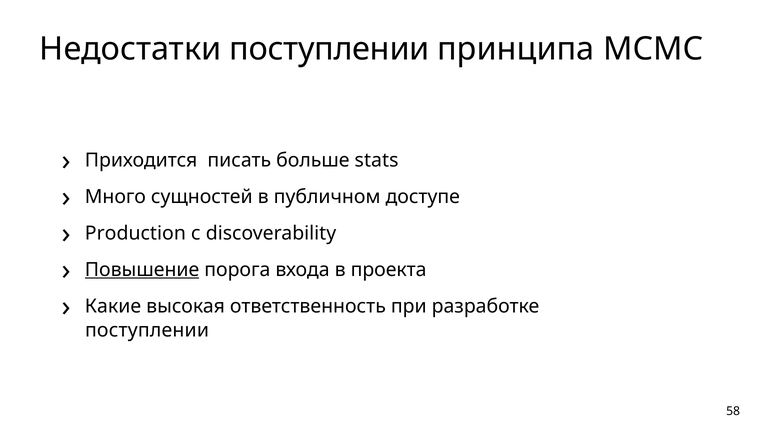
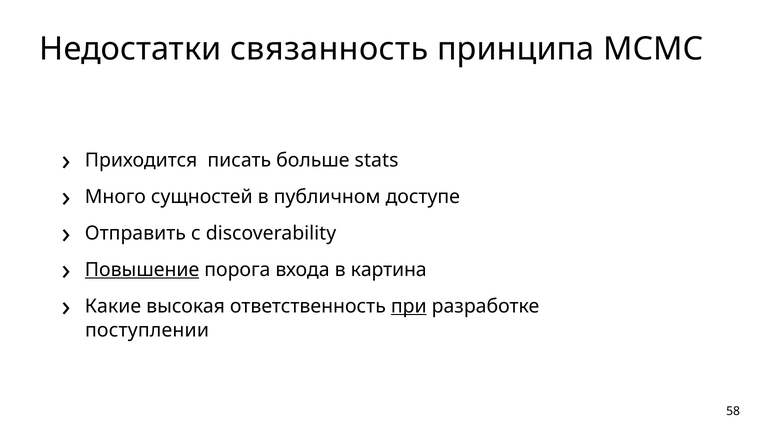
Недостатки поступлении: поступлении -> связанность (329, 49)
Production: Production -> Отправить (135, 233)
проекта: проекта -> картина (389, 270)
при underline: none -> present (409, 306)
